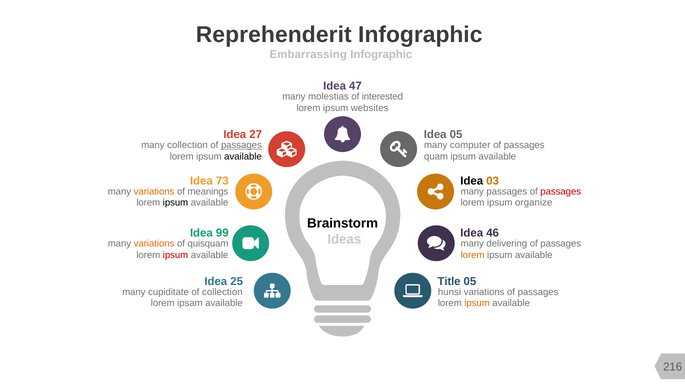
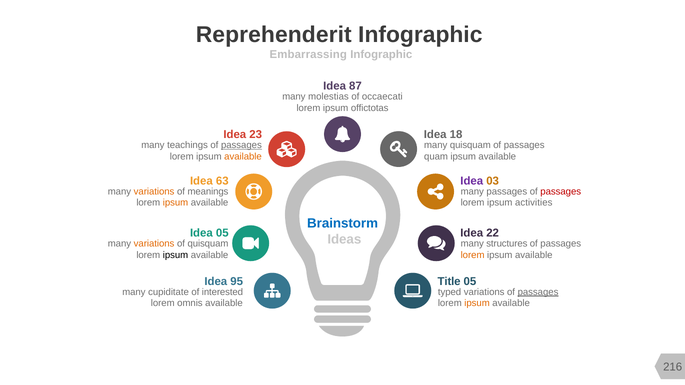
47: 47 -> 87 (355, 86)
interested: interested -> occaecati (382, 97)
websites: websites -> offictotas (370, 108)
27: 27 -> 23 (256, 135)
Idea 05: 05 -> 18 (456, 135)
many collection: collection -> teachings (188, 145)
many computer: computer -> quisquam (470, 145)
available colour: black -> orange (243, 157)
73: 73 -> 63 (222, 181)
Idea colour: black -> purple (472, 181)
ipsum colour: black -> orange (175, 203)
organize: organize -> activities (534, 203)
Brainstorm colour: black -> blue (343, 224)
Idea 99: 99 -> 05 (222, 233)
46: 46 -> 22 (493, 233)
delivering: delivering -> structures (507, 244)
ipsum colour: red -> black (175, 255)
25: 25 -> 95 (237, 282)
of collection: collection -> interested (222, 292)
hunsi: hunsi -> typed (450, 292)
passages underline: none -> present (538, 292)
ipsam: ipsam -> omnis (190, 304)
